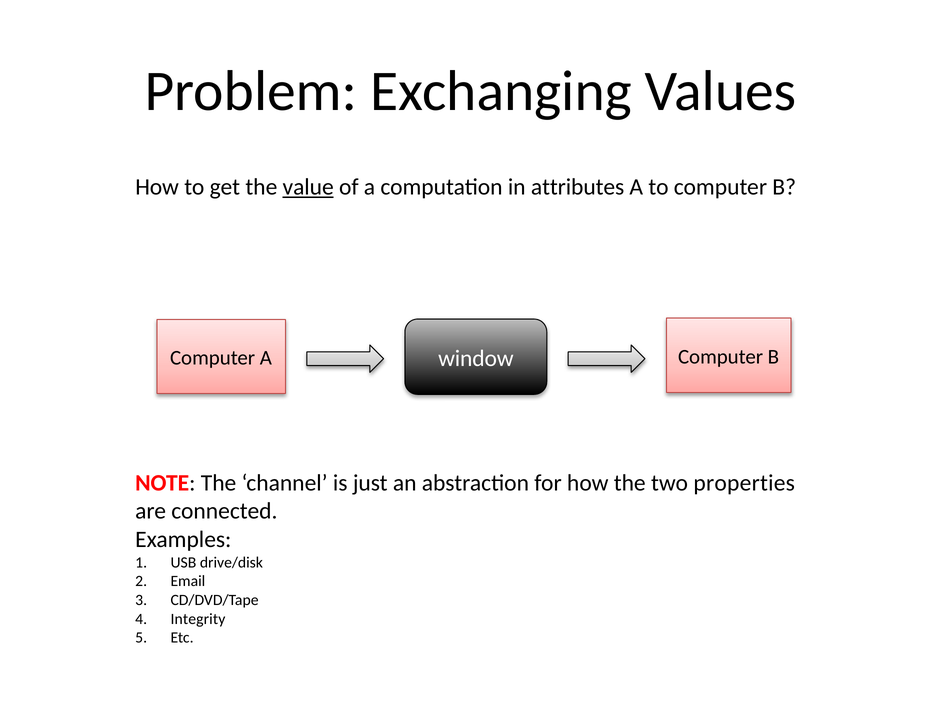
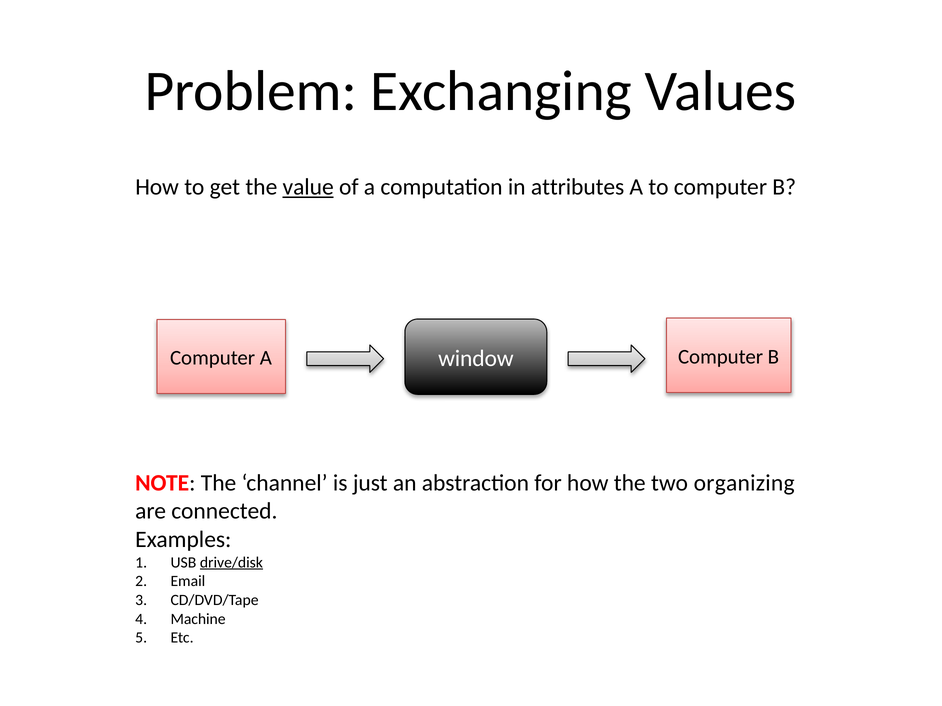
properties: properties -> organizing (744, 483)
drive/disk underline: none -> present (231, 563)
Integrity: Integrity -> Machine (198, 619)
